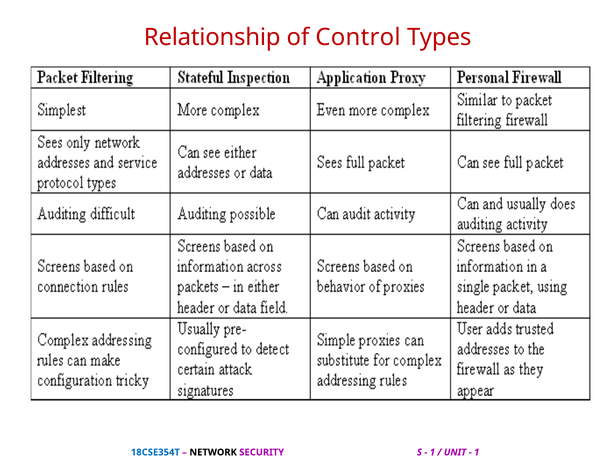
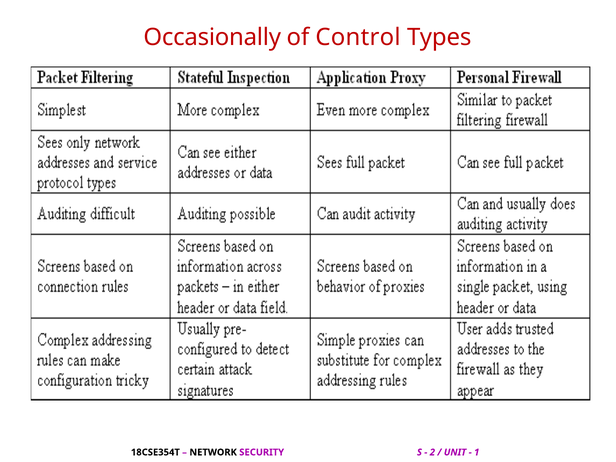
Relationship: Relationship -> Occasionally (212, 37)
18CSE354T colour: blue -> black (155, 452)
1: 1 -> 2 (432, 452)
